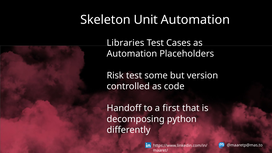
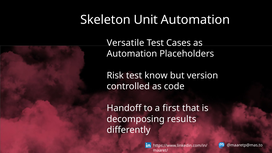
Libraries: Libraries -> Versatile (125, 43)
some: some -> know (156, 75)
python: python -> results (182, 119)
